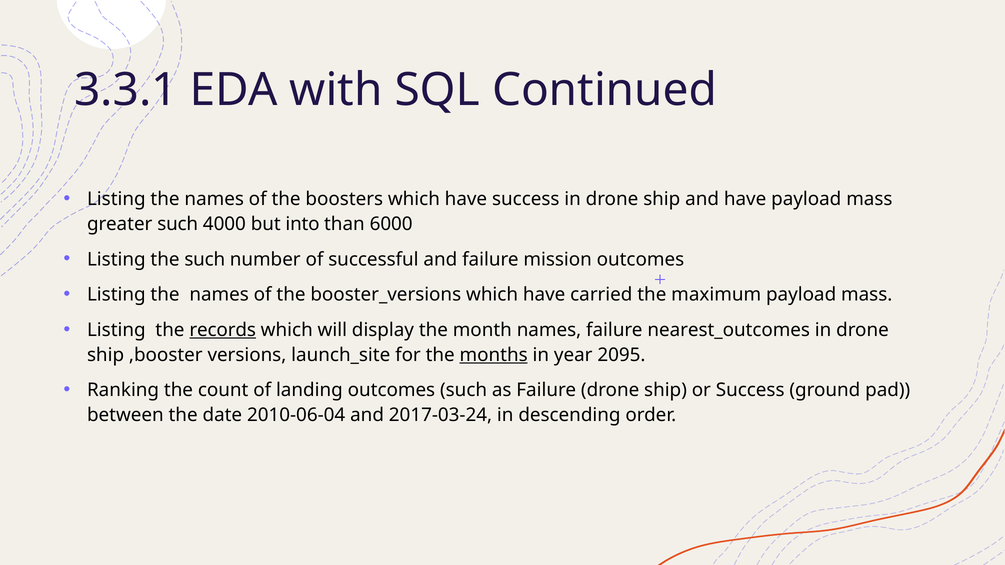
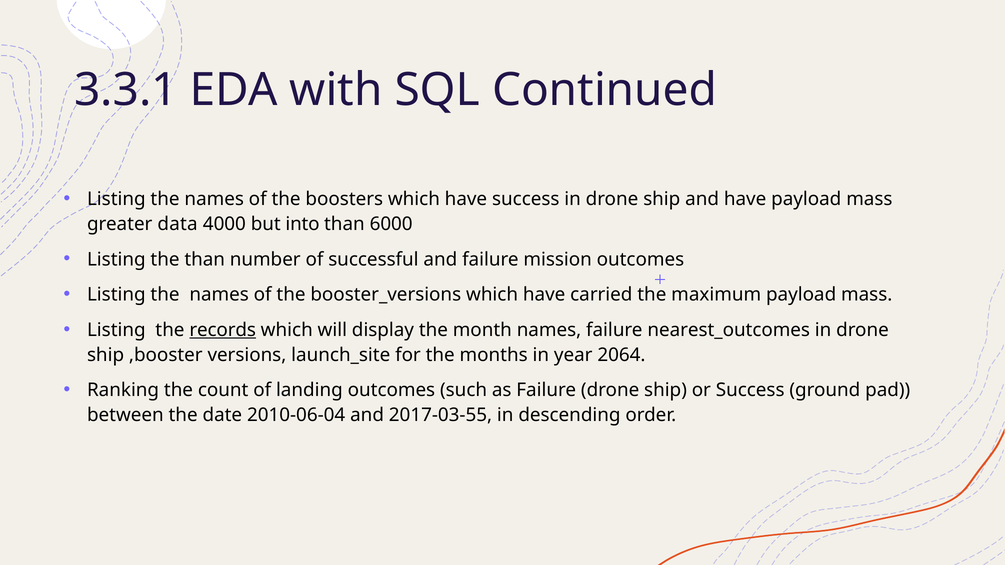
greater such: such -> data (178, 224)
the such: such -> than (205, 259)
months underline: present -> none (494, 355)
2095: 2095 -> 2064 (621, 355)
2017-03-24: 2017-03-24 -> 2017-03-55 (440, 415)
